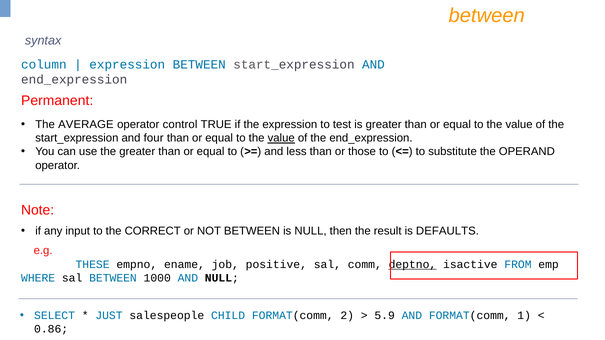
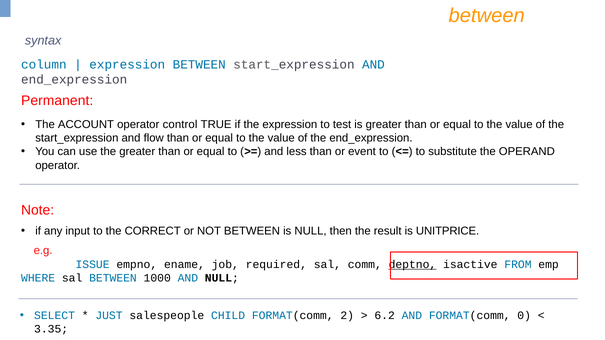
AVERAGE: AVERAGE -> ACCOUNT (86, 125)
four: four -> flow (154, 138)
value underline: present -> none (281, 138)
those: those -> event (362, 152)
DEFAULTS: DEFAULTS -> UNITPRICE (448, 231)
THESE: THESE -> ISSUE (93, 265)
positive: positive -> required (276, 265)
5.9: 5.9 -> 6.2 (385, 316)
1: 1 -> 0 (524, 316)
0.86: 0.86 -> 3.35 (51, 329)
